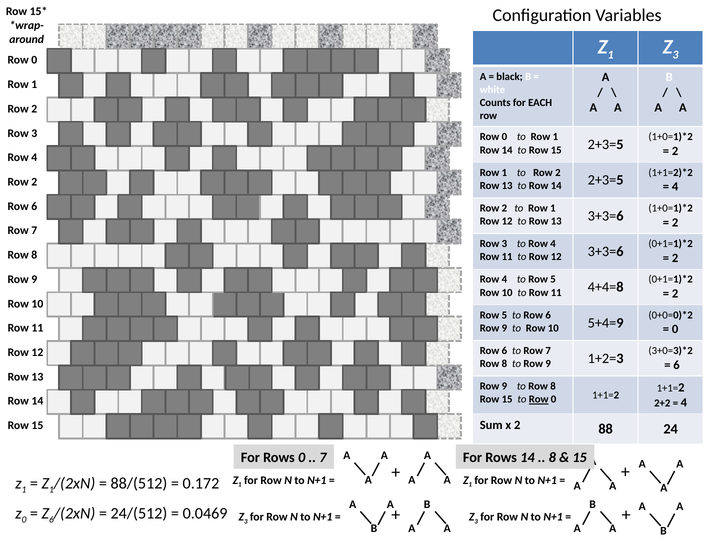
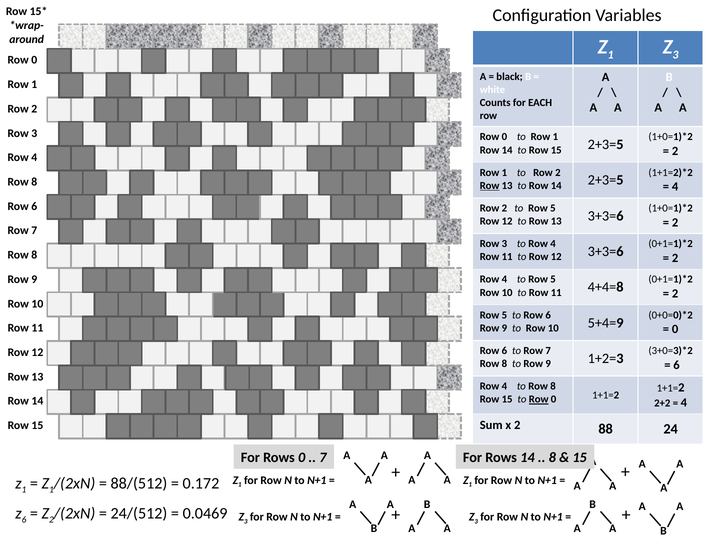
2: 2 -> 8 (34, 182)
Row underline: none -> present (490, 186)
2 to Row 1: 1 -> 5 (553, 208)
9: 9 -> 4 (504, 386)
0: 0 -> 6 (24, 520)
6: 6 -> 2 (51, 520)
